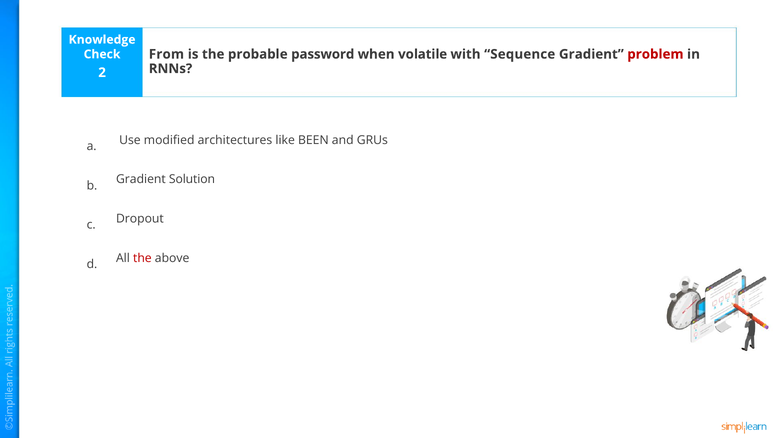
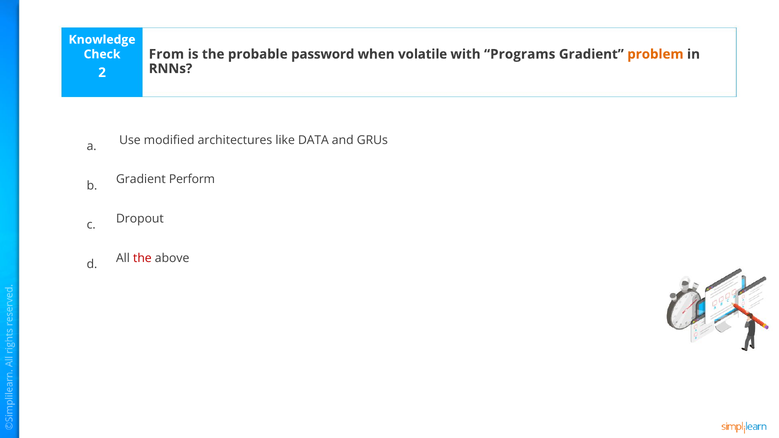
Sequence: Sequence -> Programs (520, 54)
problem colour: red -> orange (655, 54)
BEEN: BEEN -> DATA (313, 140)
Solution: Solution -> Perform (192, 179)
